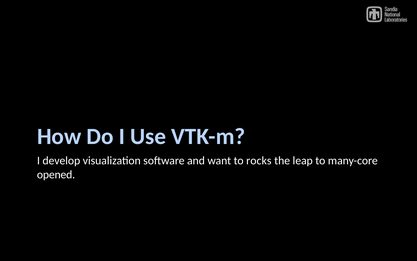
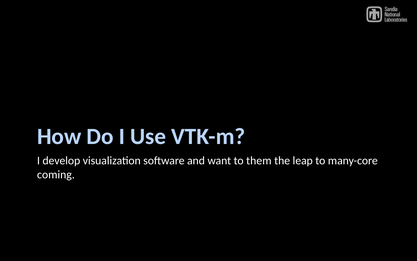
rocks: rocks -> them (259, 161)
opened: opened -> coming (56, 174)
